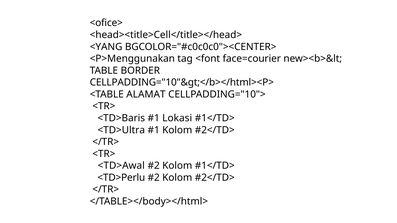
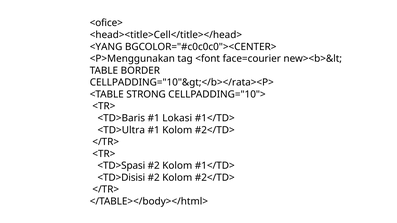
CELLPADDING="10"&gt;</b></html><P>: CELLPADDING="10"&gt;</b></html><P> -> CELLPADDING="10"&gt;</b></rata><P> (182, 83)
ALAMAT: ALAMAT -> STRONG (146, 94)
<TD>Awal: <TD>Awal -> <TD>Spasi (121, 166)
<TD>Perlu: <TD>Perlu -> <TD>Disisi (121, 178)
